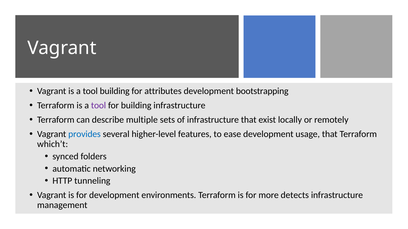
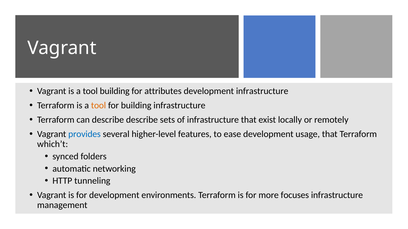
development bootstrapping: bootstrapping -> infrastructure (262, 91)
tool colour: purple -> orange (99, 106)
describe multiple: multiple -> describe (142, 120)
detects: detects -> focuses (295, 196)
